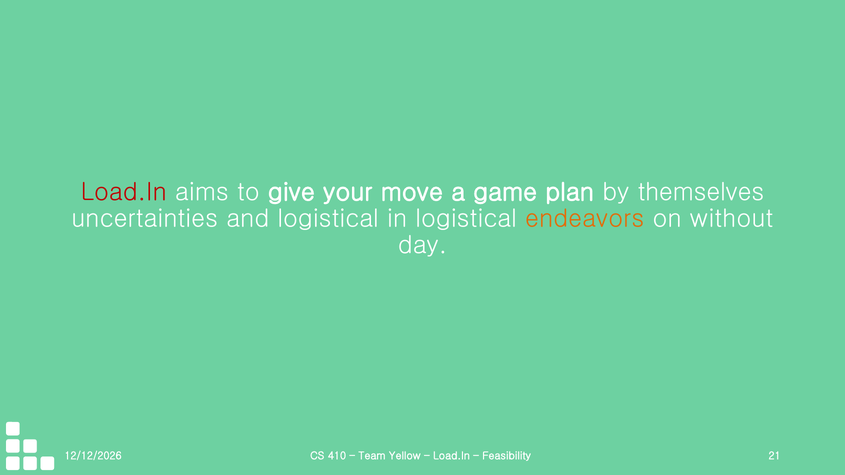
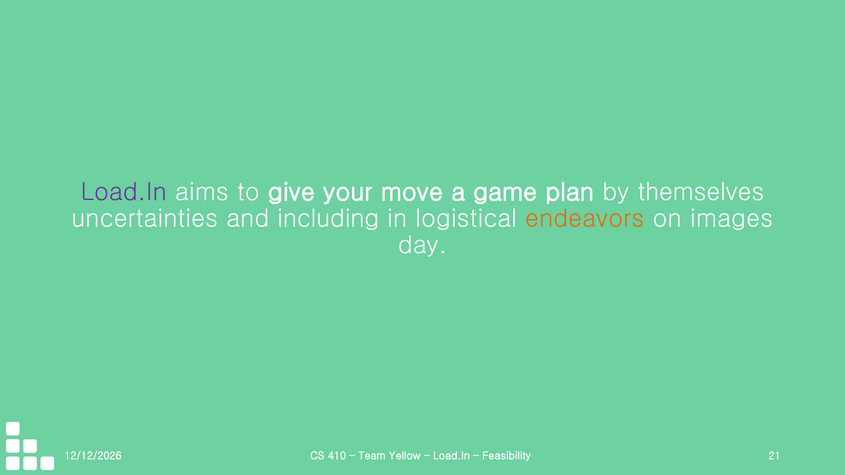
Load.In colour: red -> purple (124, 192)
and logistical: logistical -> including (328, 219)
without: without -> images (732, 219)
